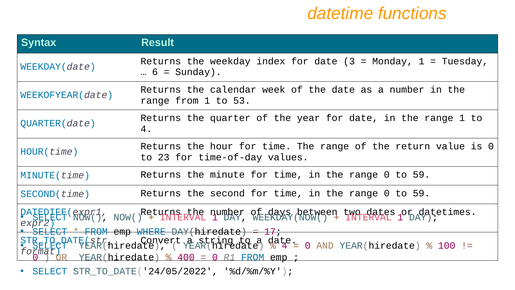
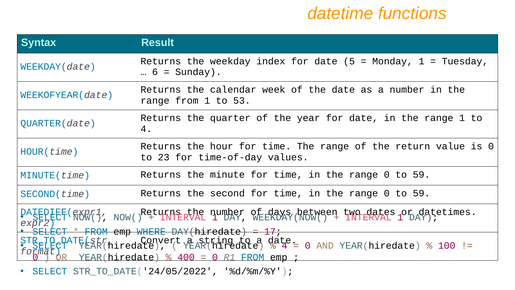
3: 3 -> 5 (349, 61)
